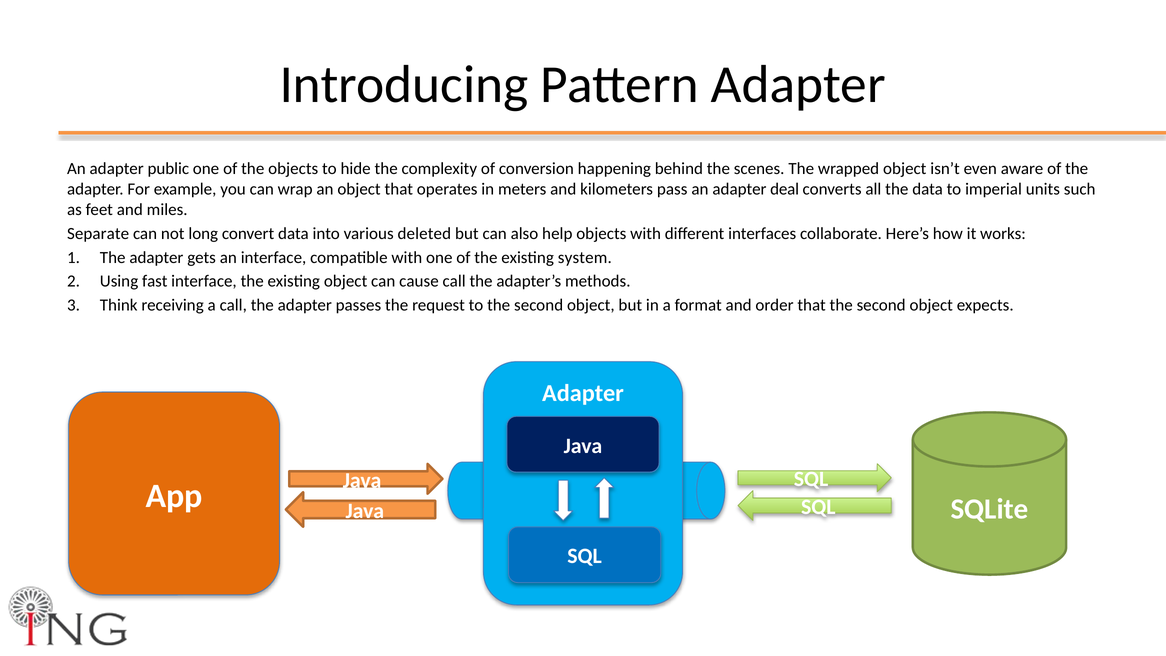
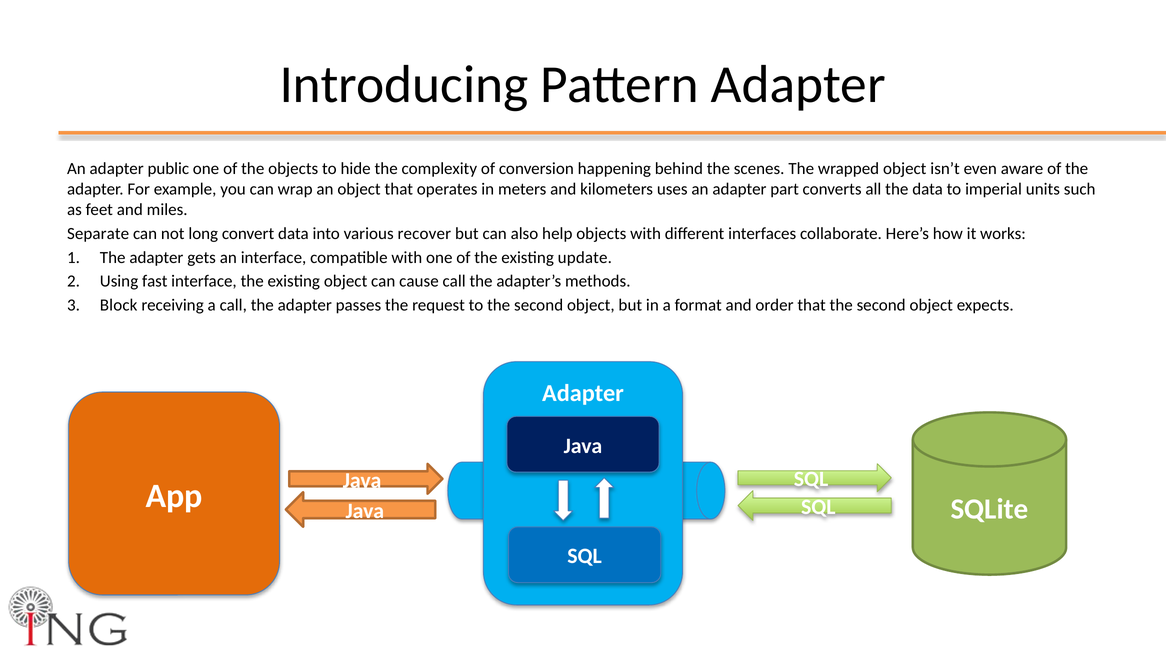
pass: pass -> uses (672, 189)
deal: deal -> part (785, 189)
deleted: deleted -> recover (424, 234)
system: system -> update (585, 257)
Think: Think -> Block (119, 305)
